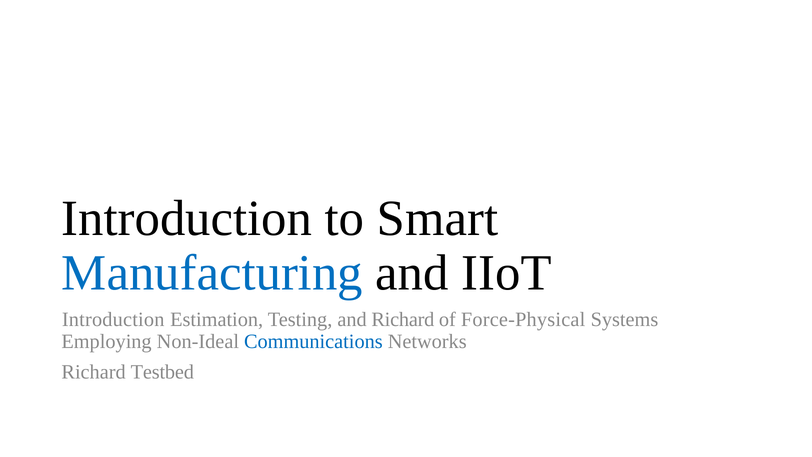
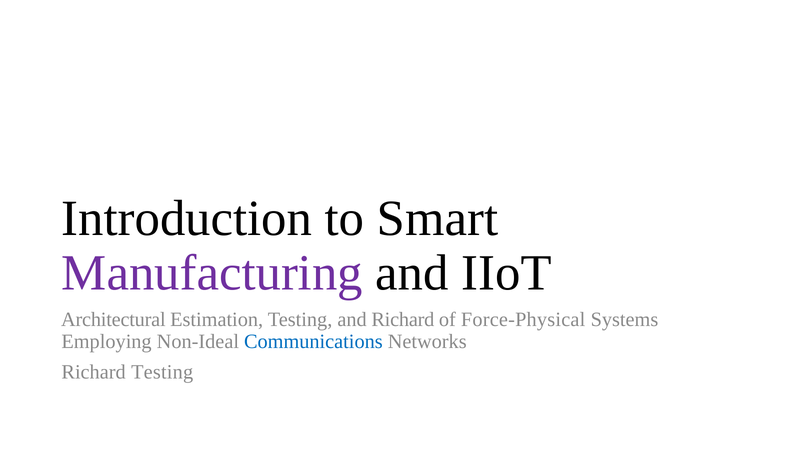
Manufacturing colour: blue -> purple (212, 273)
Introduction: Introduction -> Architectural (113, 320)
Richard Testbed: Testbed -> Testing (162, 372)
